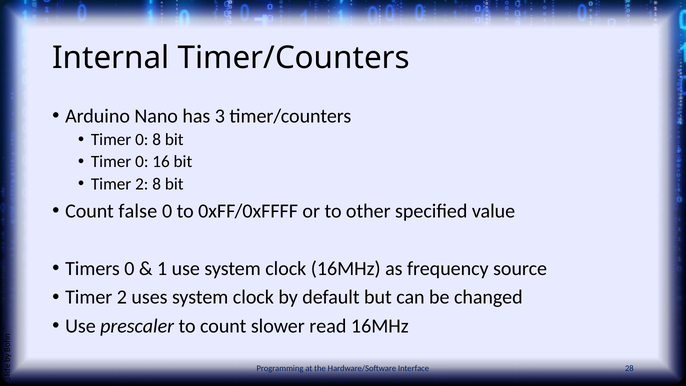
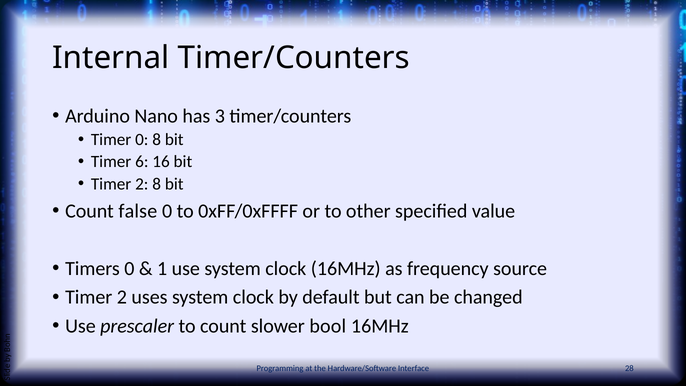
0: 0 -> 6 (142, 162)
read: read -> bool (328, 326)
